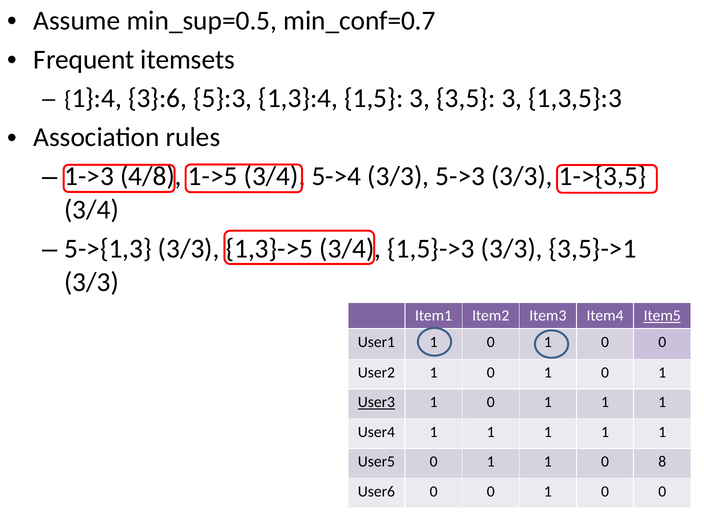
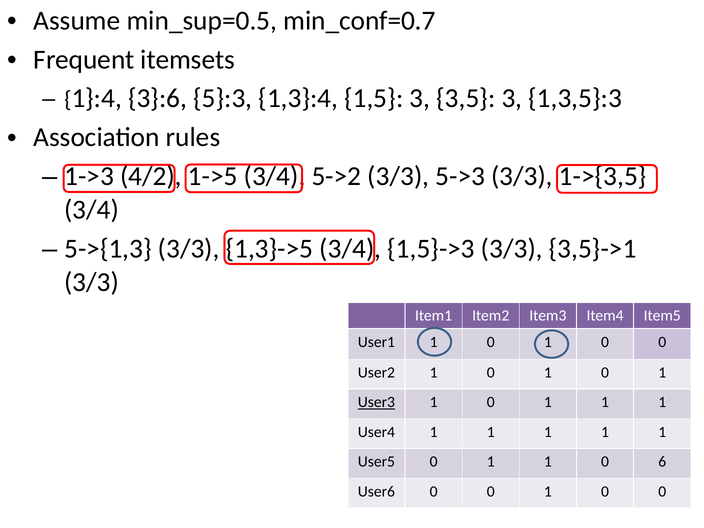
4/8: 4/8 -> 4/2 (151, 176)
5->4: 5->4 -> 5->2 (336, 176)
Item5 underline: present -> none (662, 316)
8: 8 -> 6 (662, 462)
